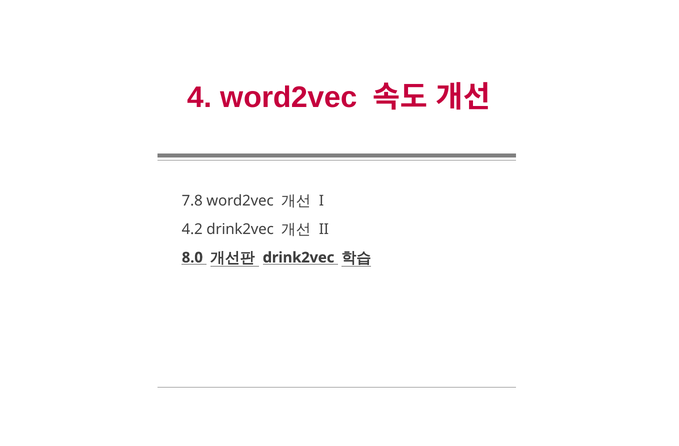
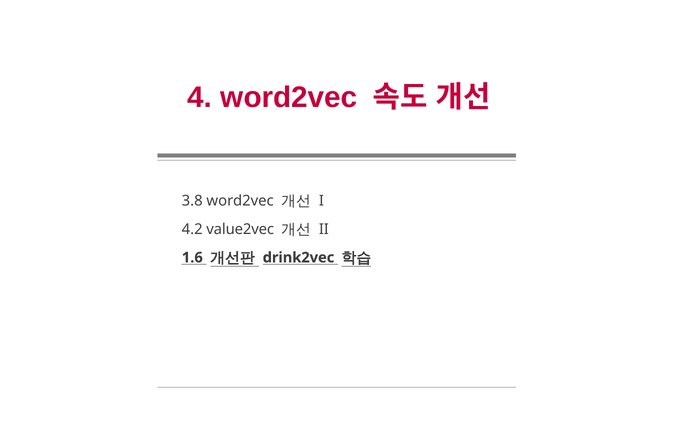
7.8: 7.8 -> 3.8 (192, 201)
4.2 drink2vec: drink2vec -> value2vec (240, 229)
8.0: 8.0 -> 1.6 (192, 258)
